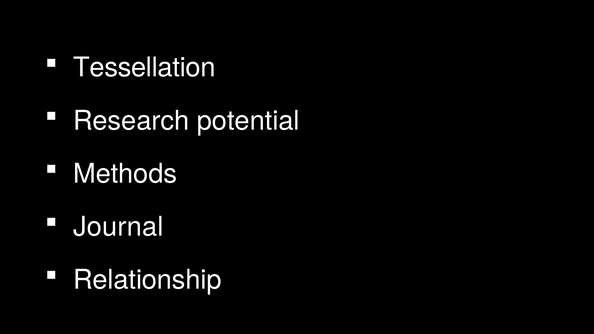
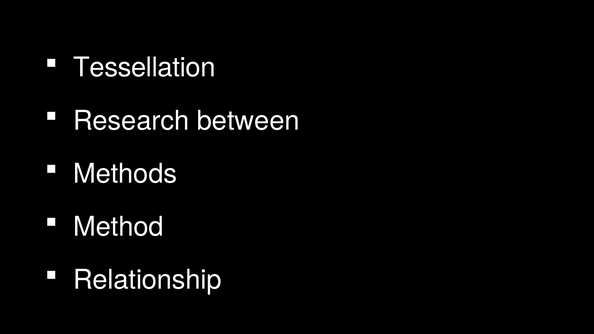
potential: potential -> between (248, 121)
Journal: Journal -> Method (118, 227)
